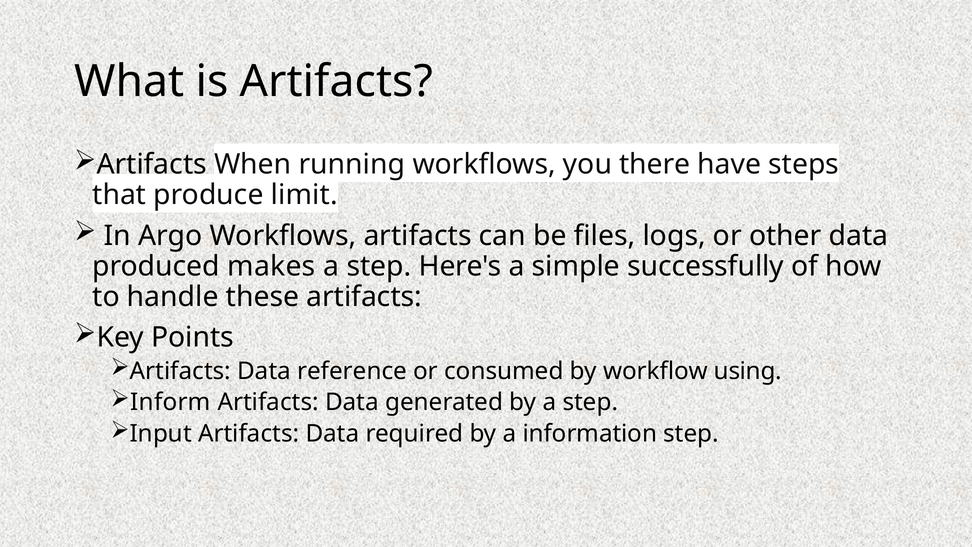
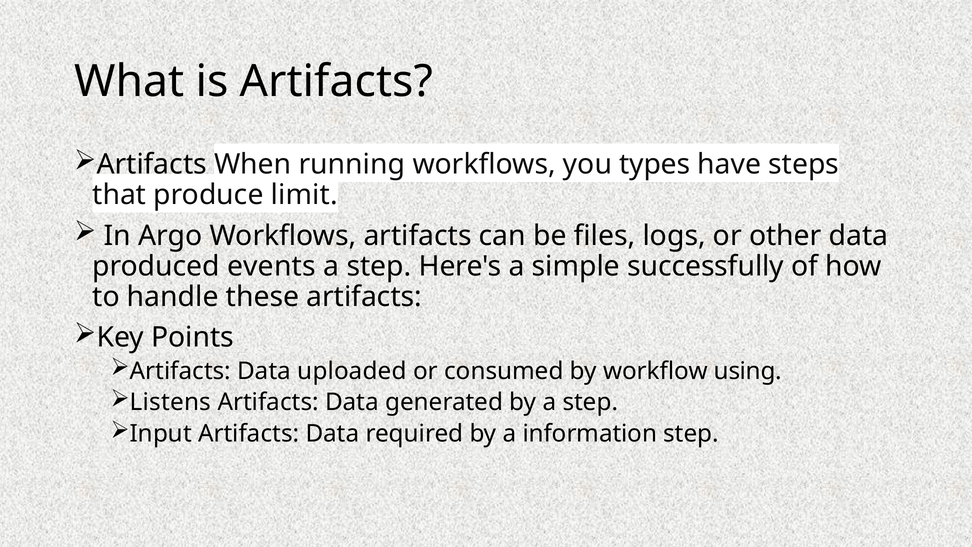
there: there -> types (655, 164)
makes: makes -> events (271, 266)
reference: reference -> uploaded (352, 371)
Inform: Inform -> Listens (170, 402)
